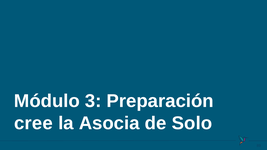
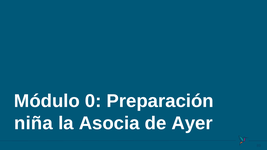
3: 3 -> 0 (93, 101)
cree: cree -> niña (33, 123)
Solo: Solo -> Ayer (192, 123)
